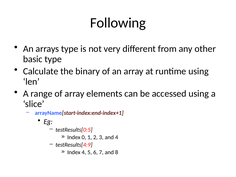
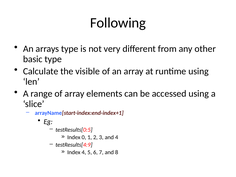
binary: binary -> visible (88, 71)
